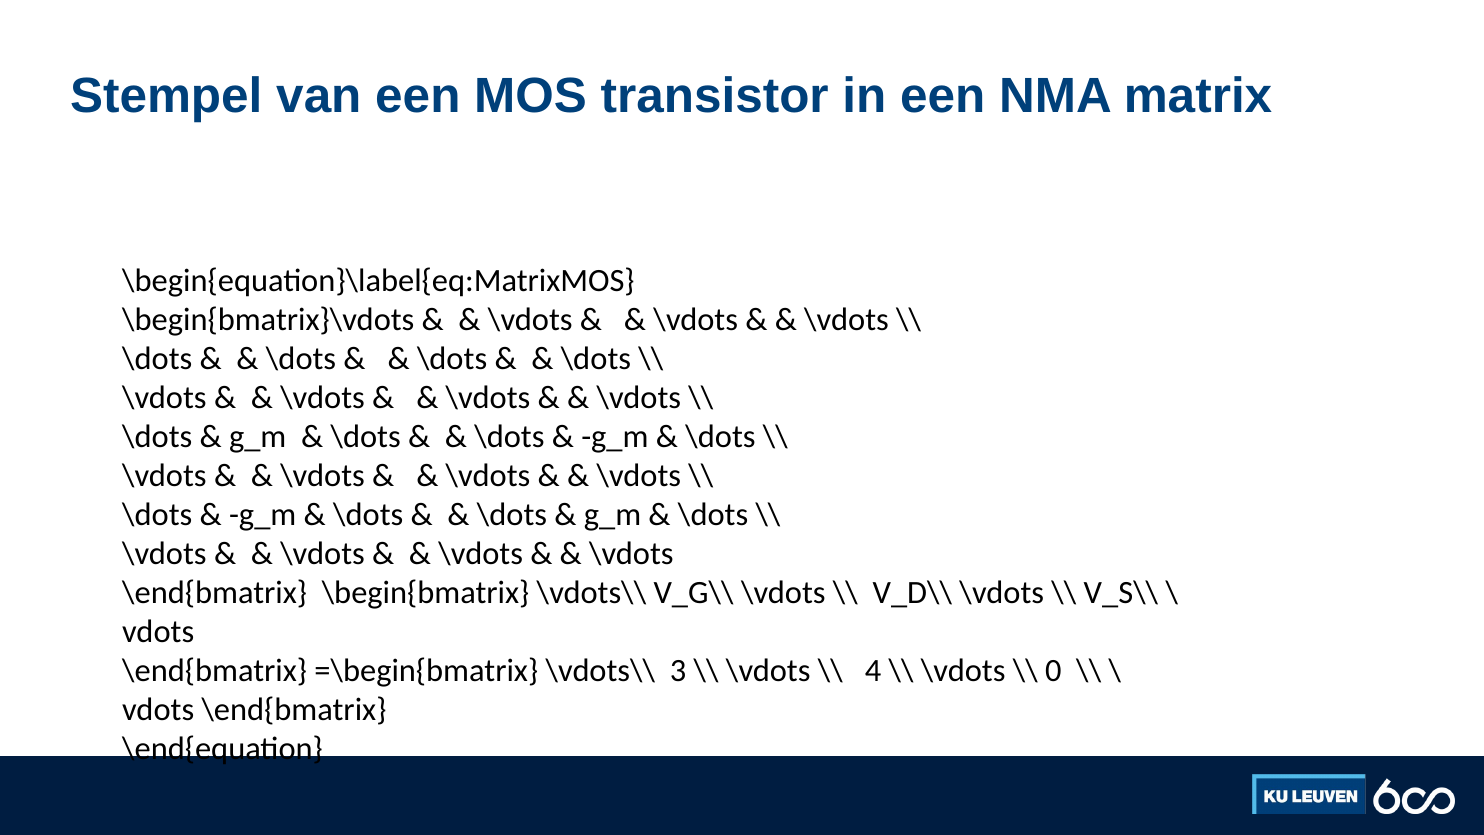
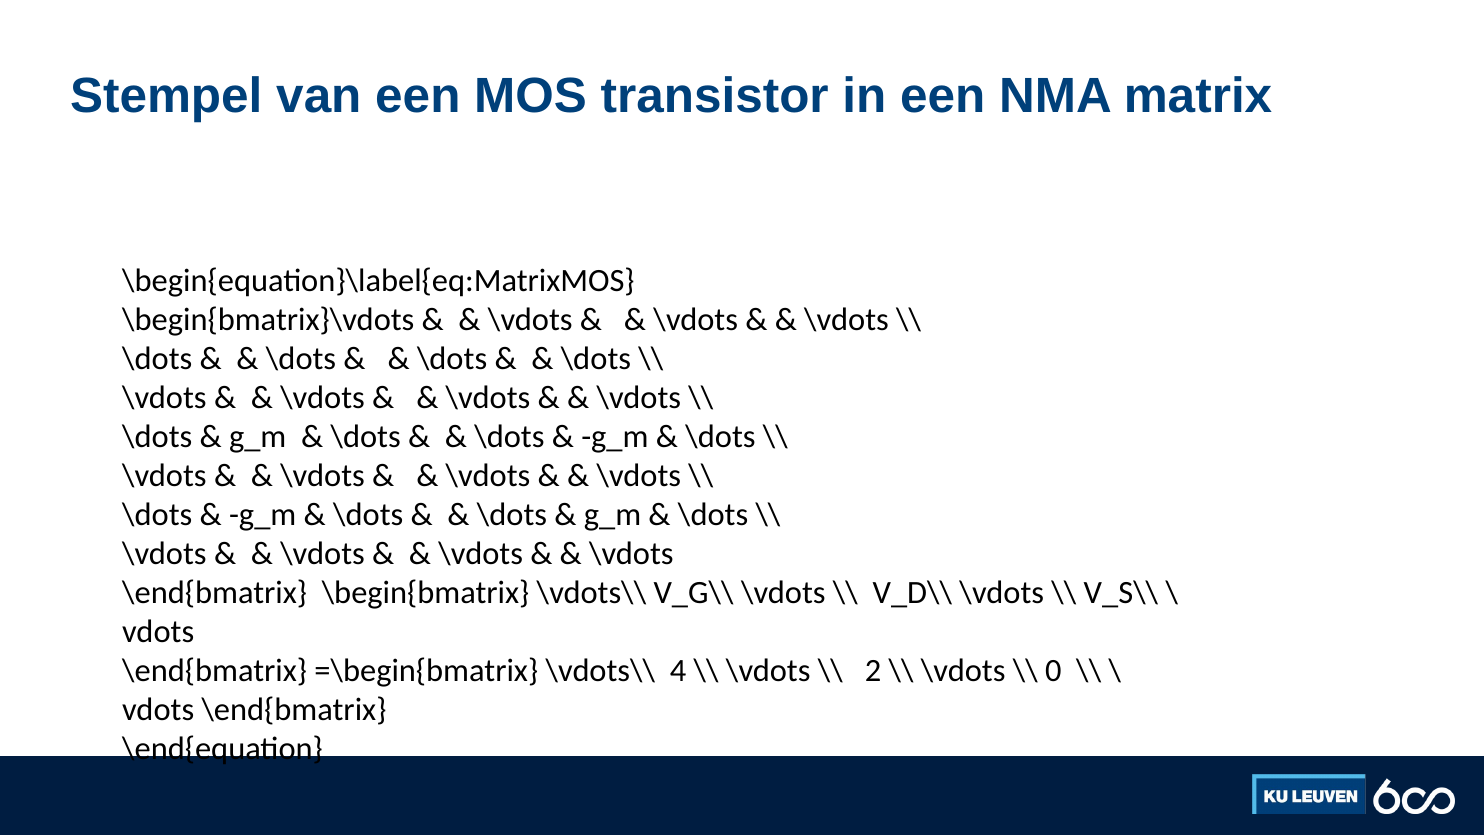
3: 3 -> 4 (678, 670)
4: 4 -> 2 (873, 670)
